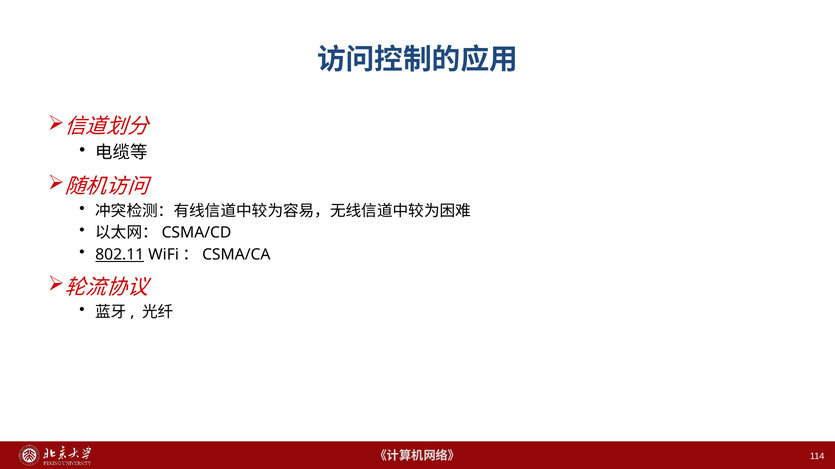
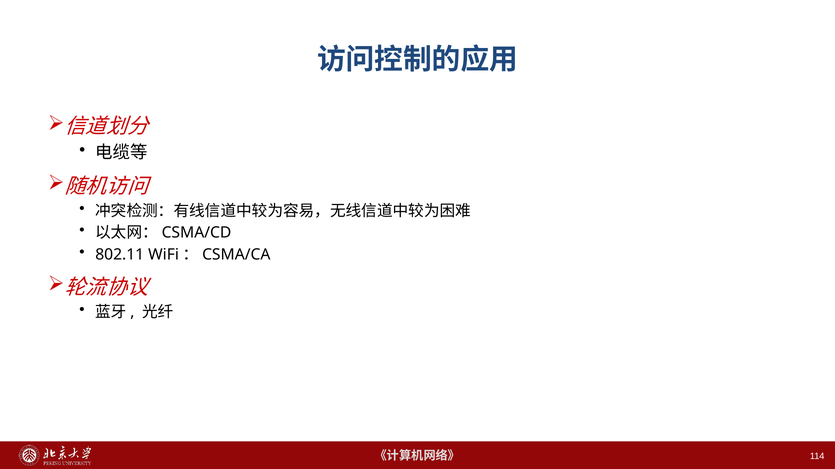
802.11 underline: present -> none (120, 255)
